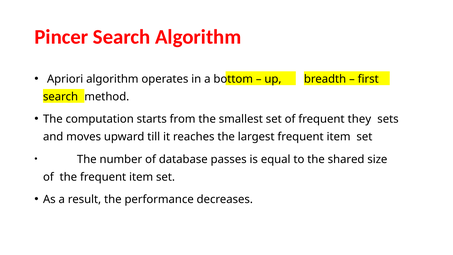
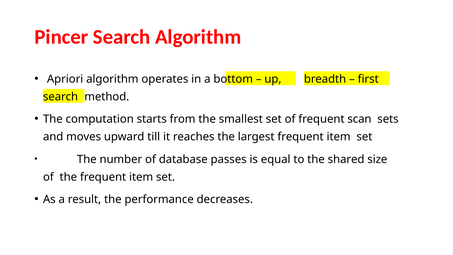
they: they -> scan (359, 119)
